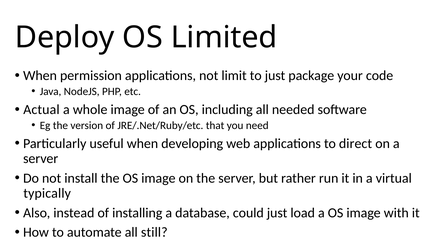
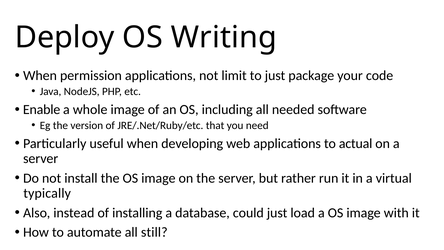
Limited: Limited -> Writing (224, 37)
Actual: Actual -> Enable (42, 109)
direct: direct -> actual (356, 143)
